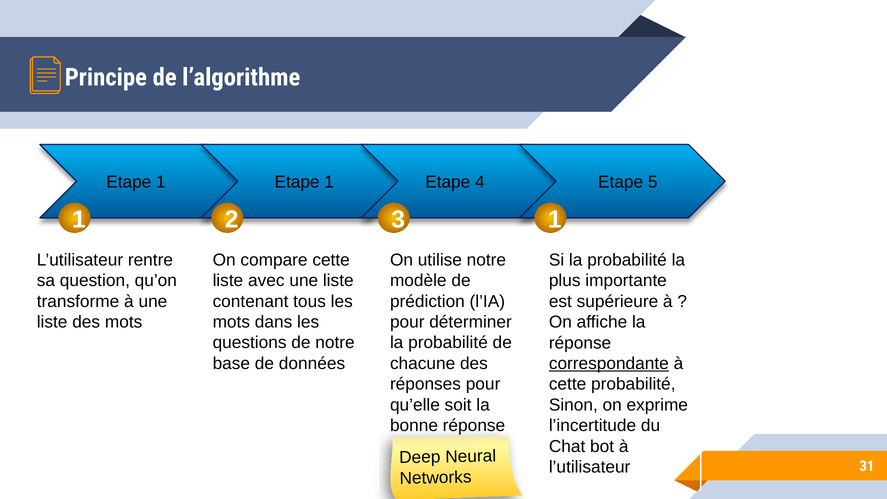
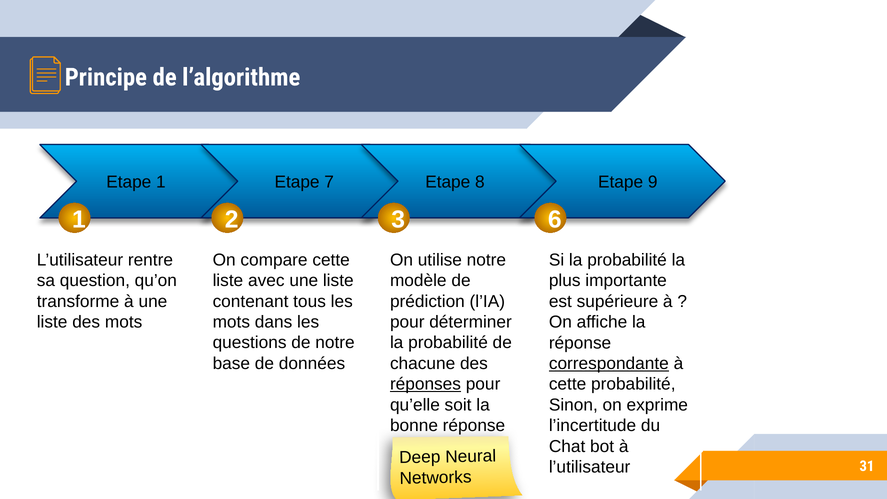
1 Etape 1: 1 -> 7 (329, 182)
4: 4 -> 8 (480, 182)
5: 5 -> 9 (653, 182)
3 1: 1 -> 6 (555, 219)
réponses underline: none -> present (425, 384)
